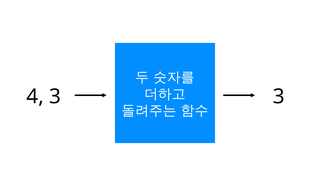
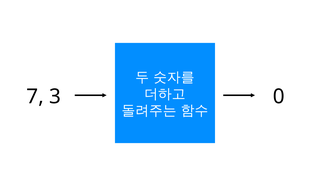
4: 4 -> 7 (35, 96)
3 3: 3 -> 0 (279, 96)
